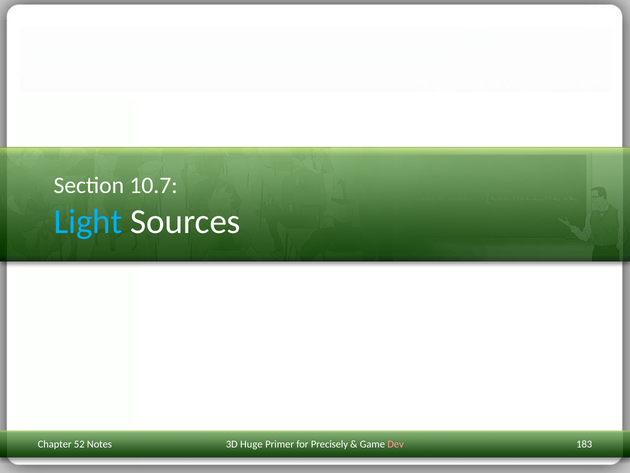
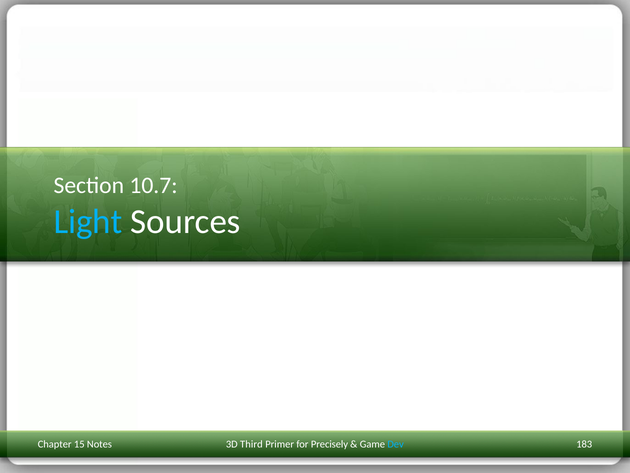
52: 52 -> 15 (79, 444)
Huge: Huge -> Third (251, 444)
Dev colour: pink -> light blue (396, 444)
